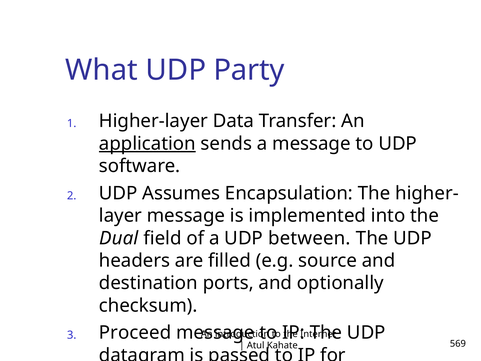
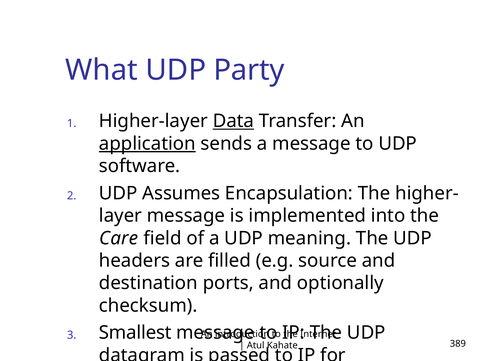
Data underline: none -> present (233, 121)
Dual: Dual -> Care (119, 238)
between: between -> meaning (309, 238)
Proceed: Proceed -> Smallest (135, 333)
569: 569 -> 389 (458, 344)
